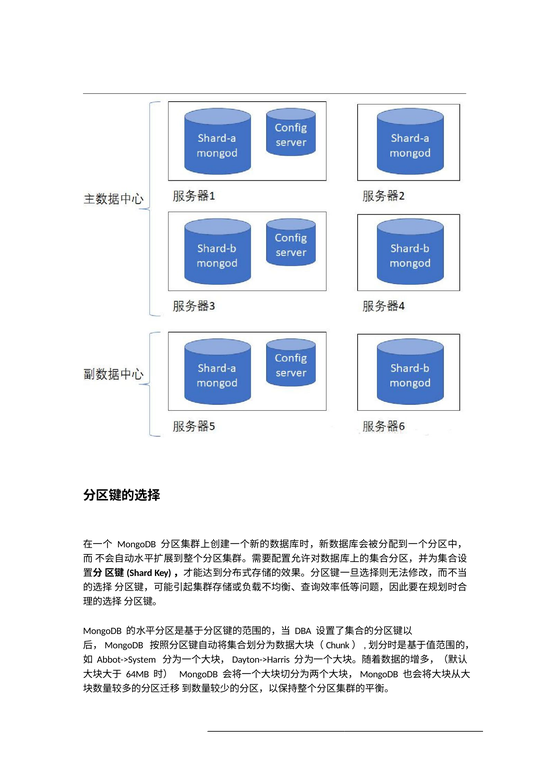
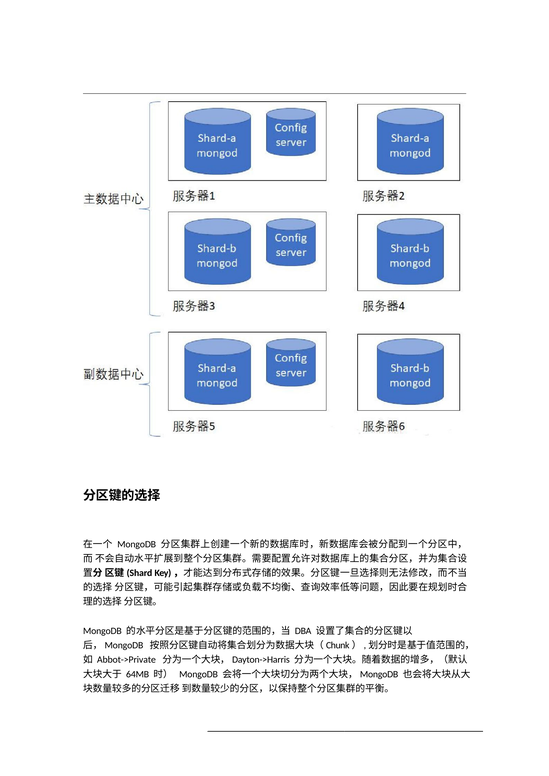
Abbot->System: Abbot->System -> Abbot->Private (126, 661)
